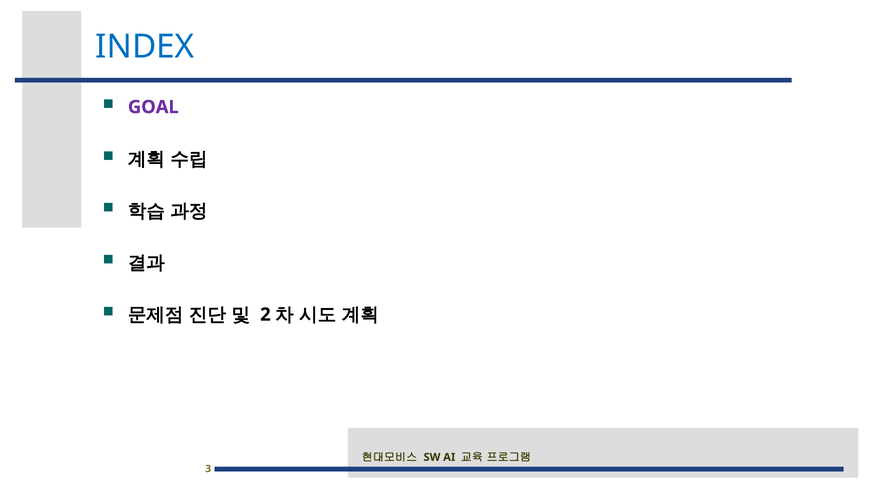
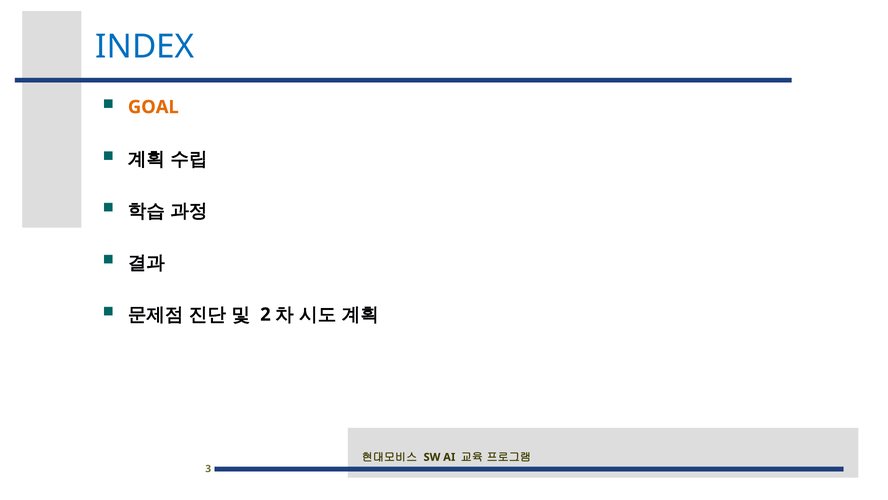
GOAL colour: purple -> orange (153, 107)
